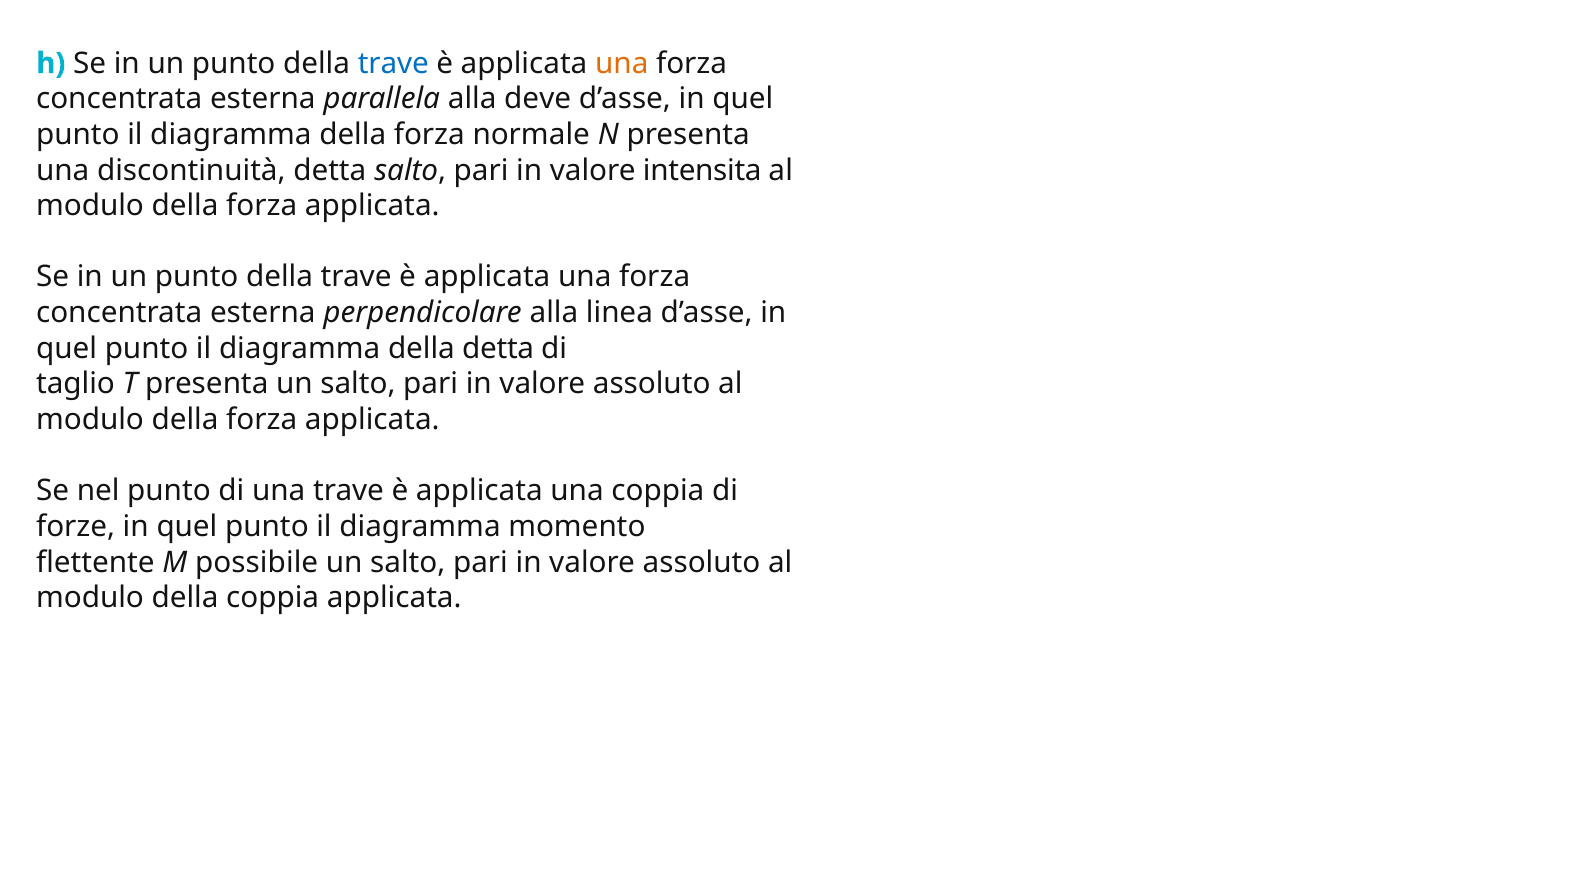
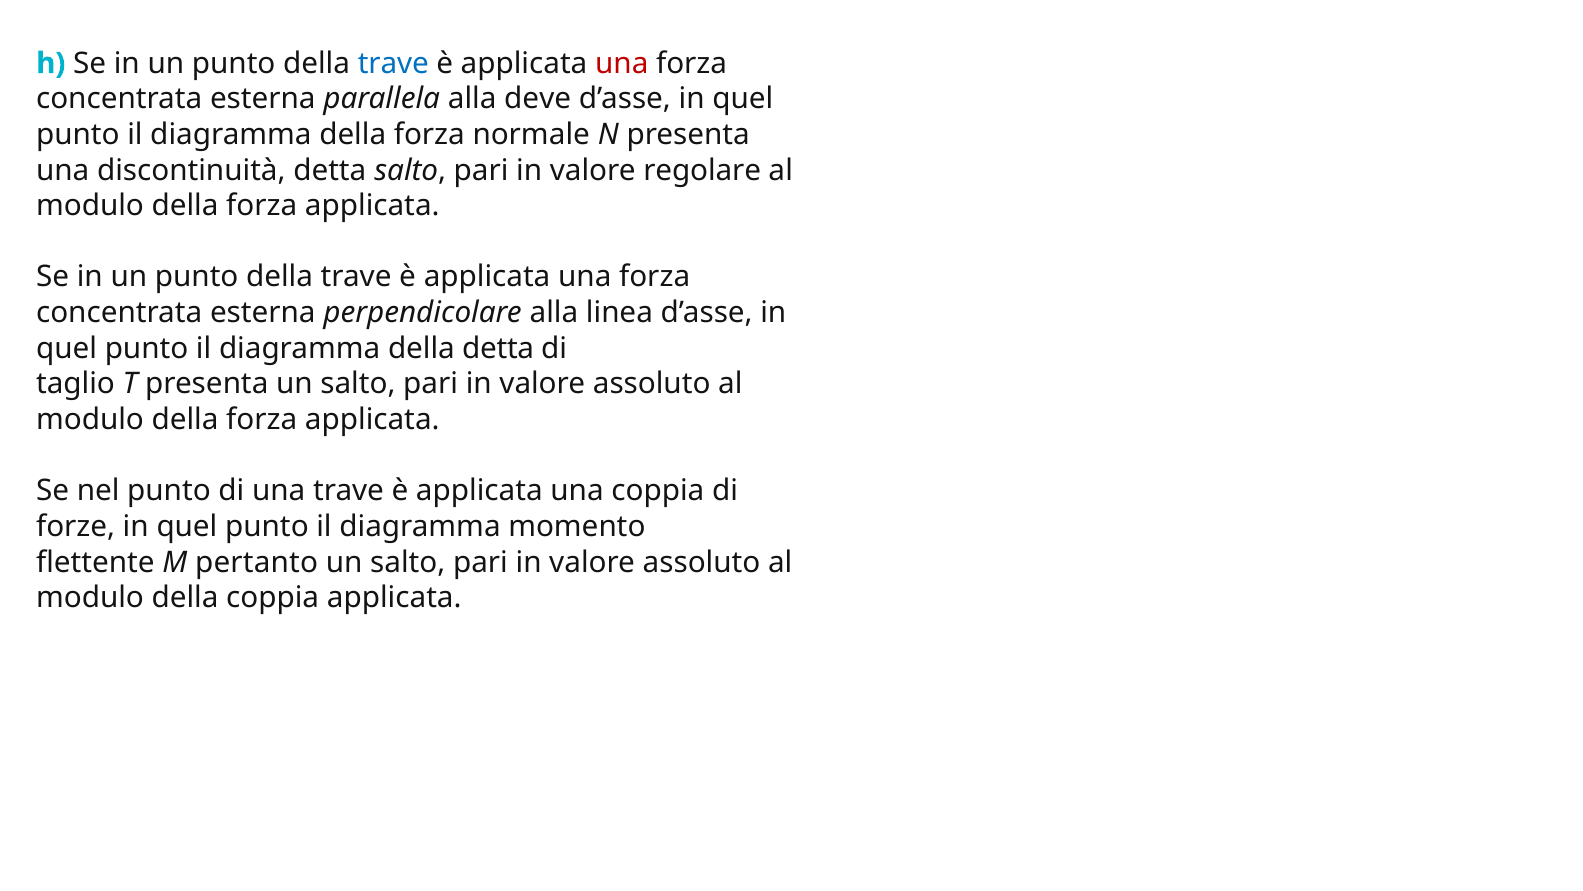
una colour: orange -> red (622, 63)
intensita: intensita -> regolare (702, 170)
possibile: possibile -> pertanto (257, 562)
